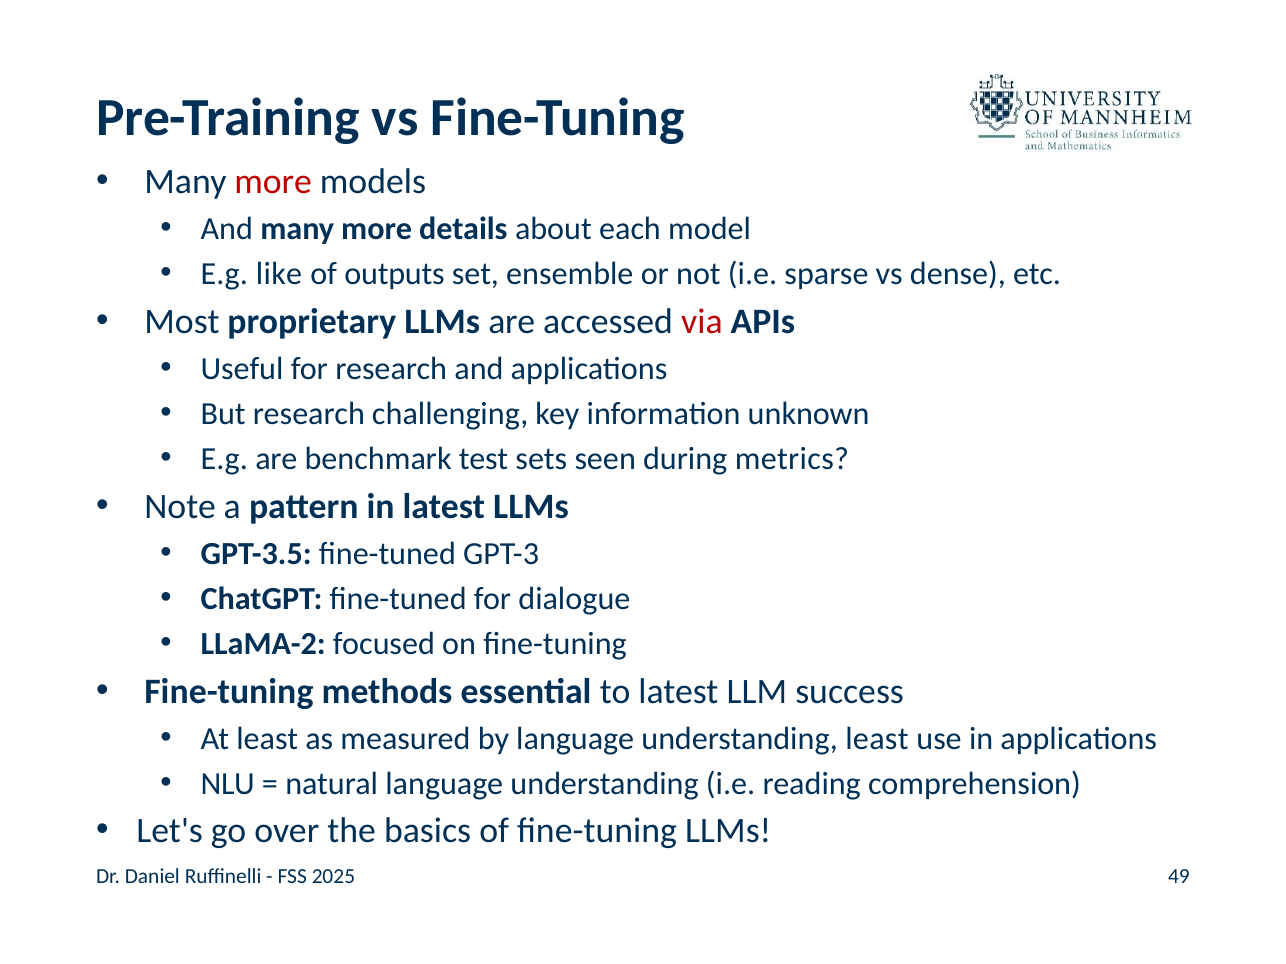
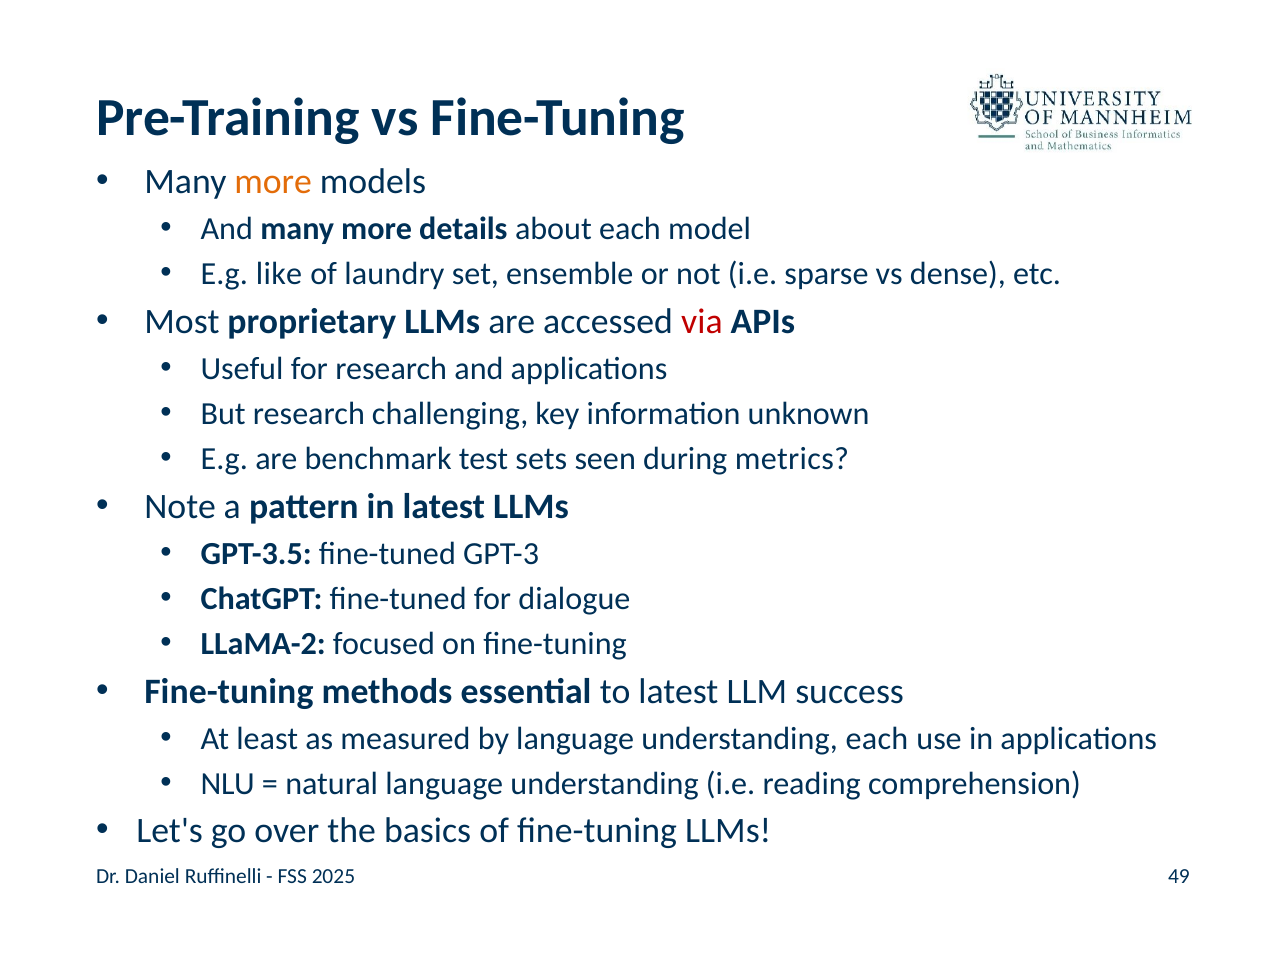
more colour: red -> orange (273, 182)
outputs: outputs -> laundry (394, 274)
understanding least: least -> each (877, 739)
